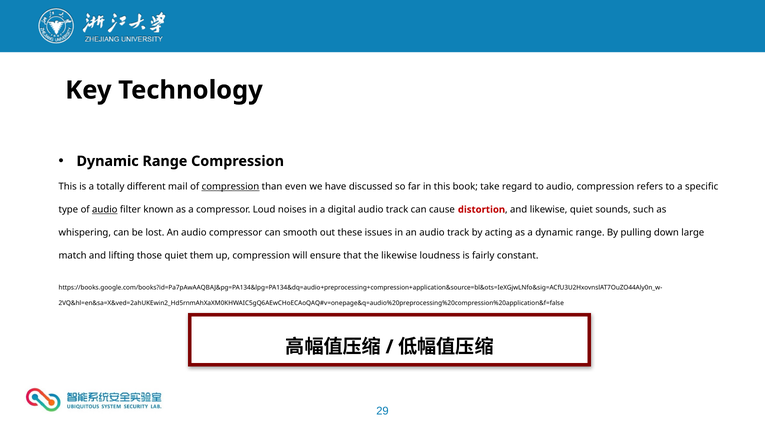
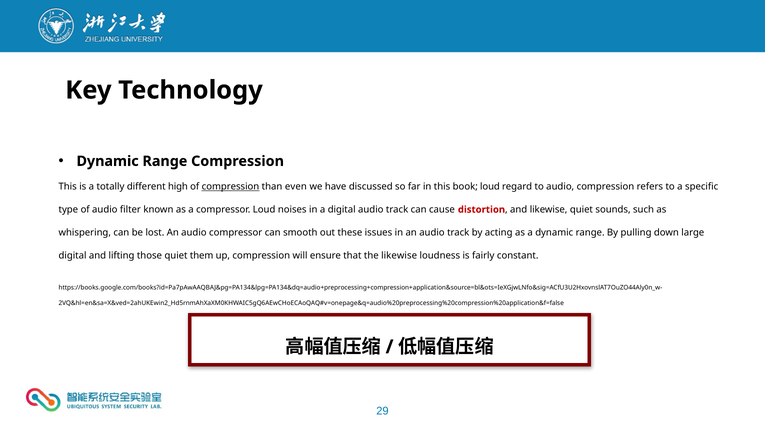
mail: mail -> high (178, 187)
book take: take -> loud (490, 187)
audio underline: present -> none (105, 210)
match: match -> digital (73, 256)
